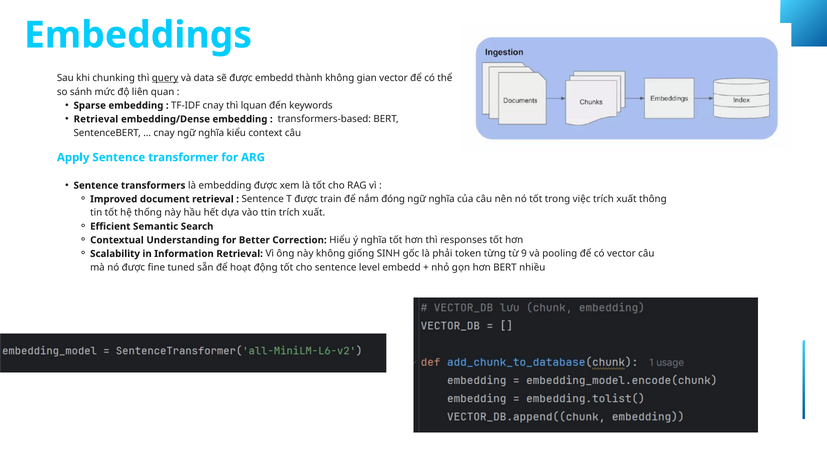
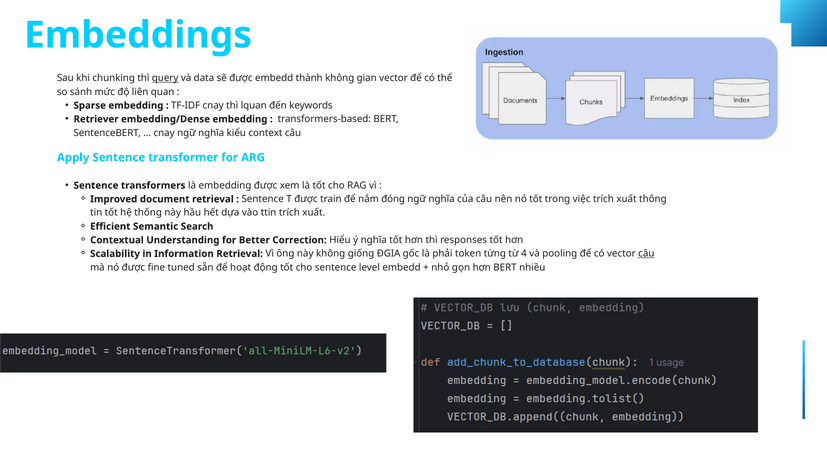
Retrieval: Retrieval -> Retriever (96, 119)
SINH: SINH -> ĐGIA (389, 254)
9: 9 -> 4 (524, 254)
câu underline: none -> present (646, 254)
